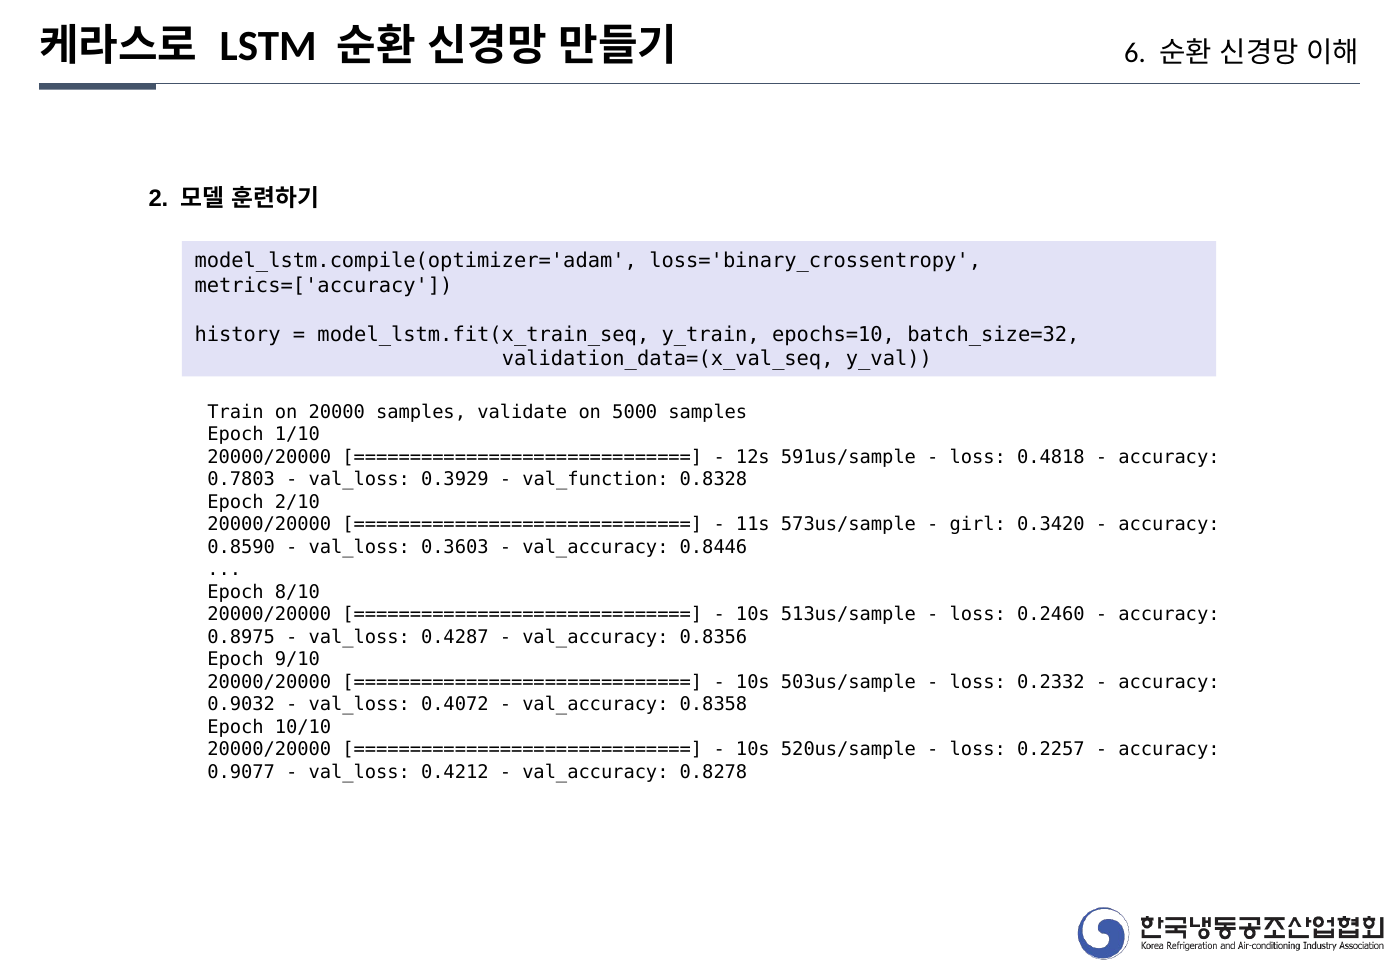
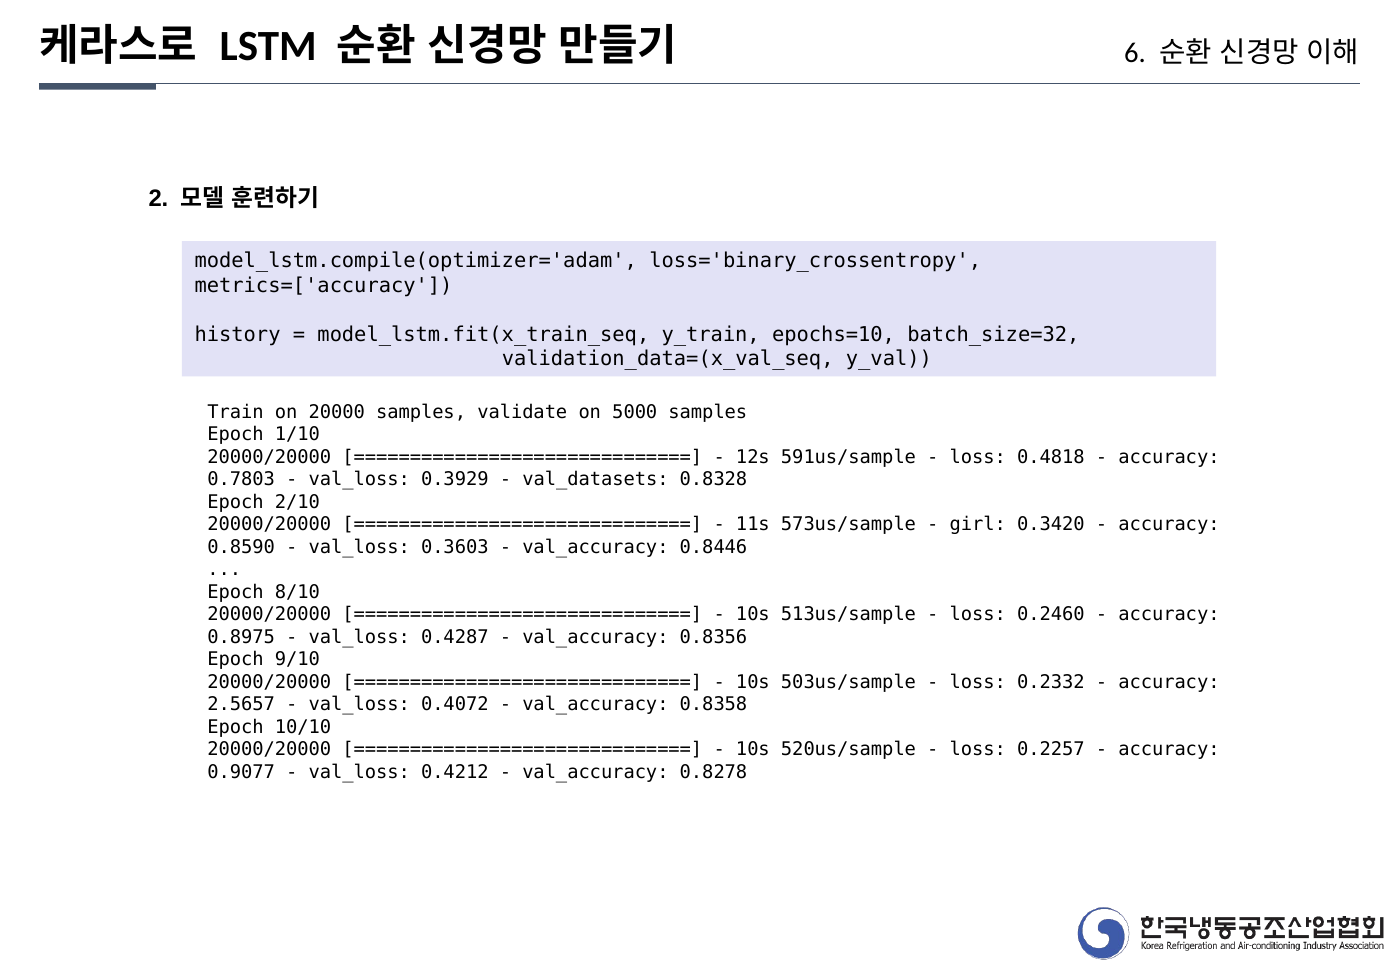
val_function: val_function -> val_datasets (595, 479)
0.9032: 0.9032 -> 2.5657 (241, 705)
